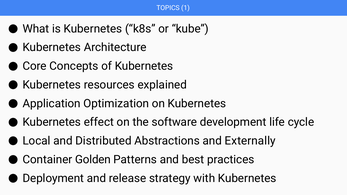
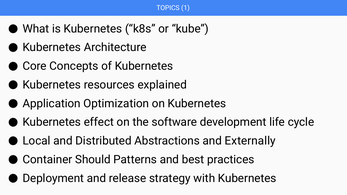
Golden: Golden -> Should (93, 160)
